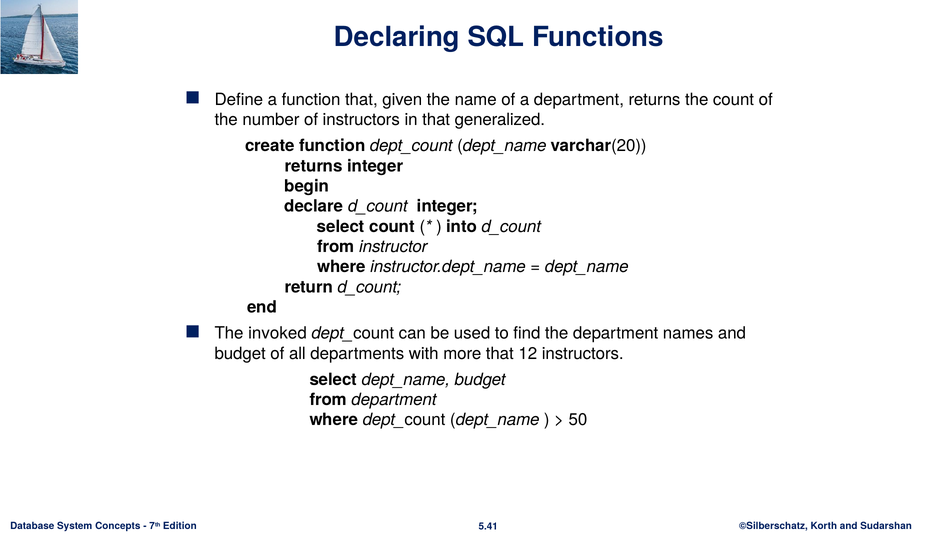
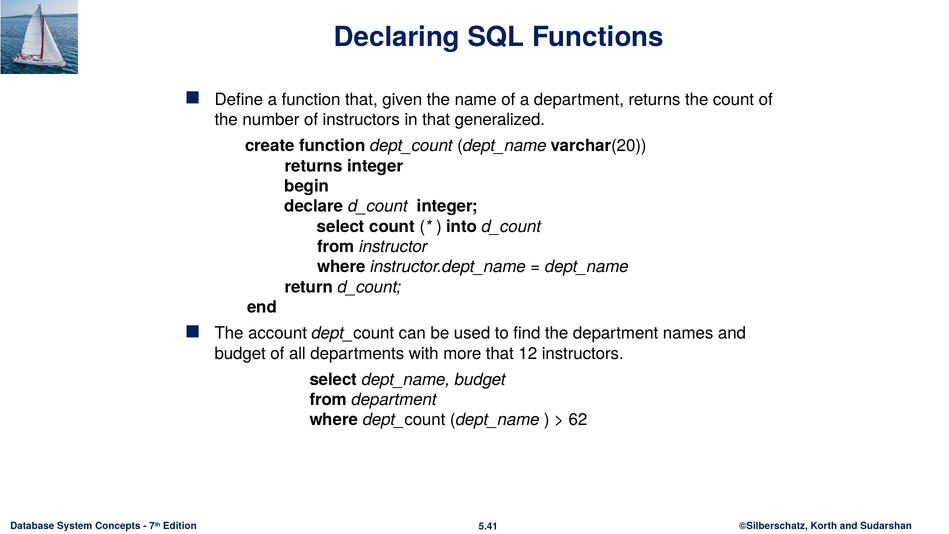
invoked: invoked -> account (278, 333)
50: 50 -> 62 (578, 420)
